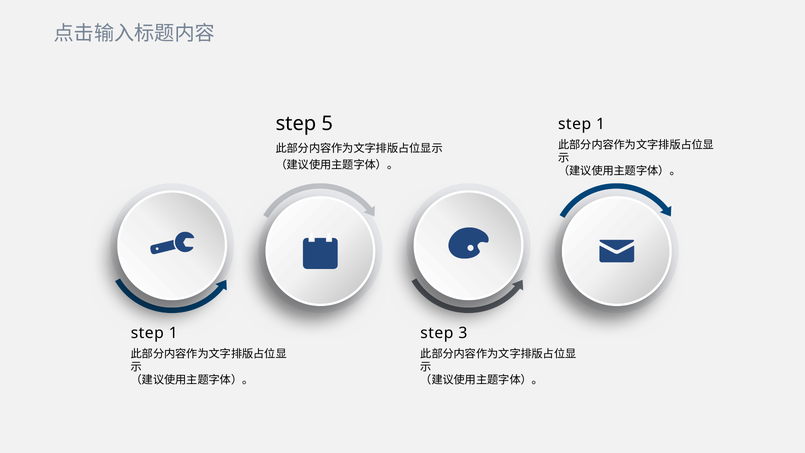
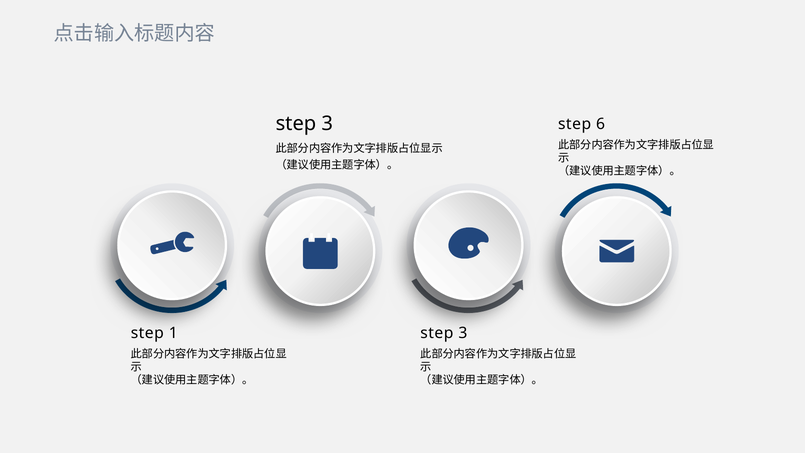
5: 5 -> 3 (327, 123)
1: 1 -> 6 (601, 124)
